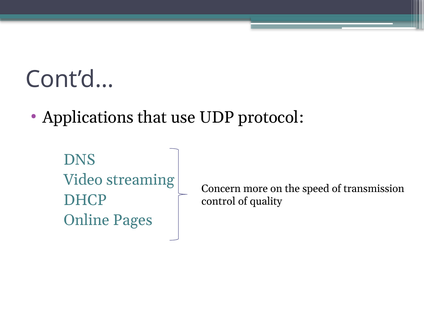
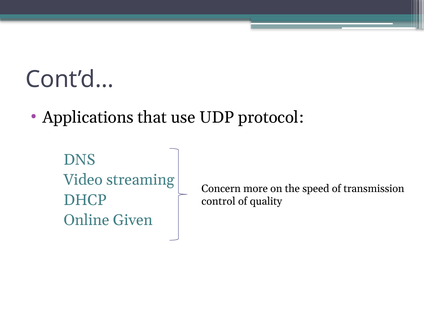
Pages: Pages -> Given (133, 220)
